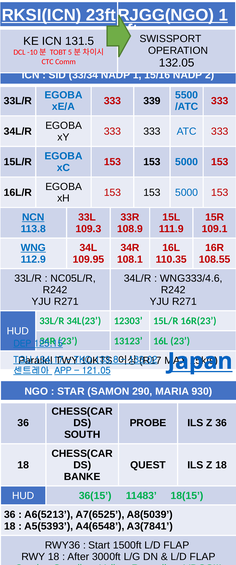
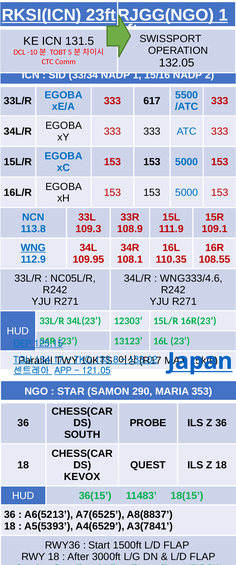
339: 339 -> 617 (152, 101)
NCN underline: present -> none (33, 217)
930: 930 -> 353 (202, 391)
BANKE: BANKE -> KEVOX (82, 476)
A8(5039: A8(5039 -> A8(8837 (150, 514)
A4(6548: A4(6548 -> A4(6529 (100, 526)
